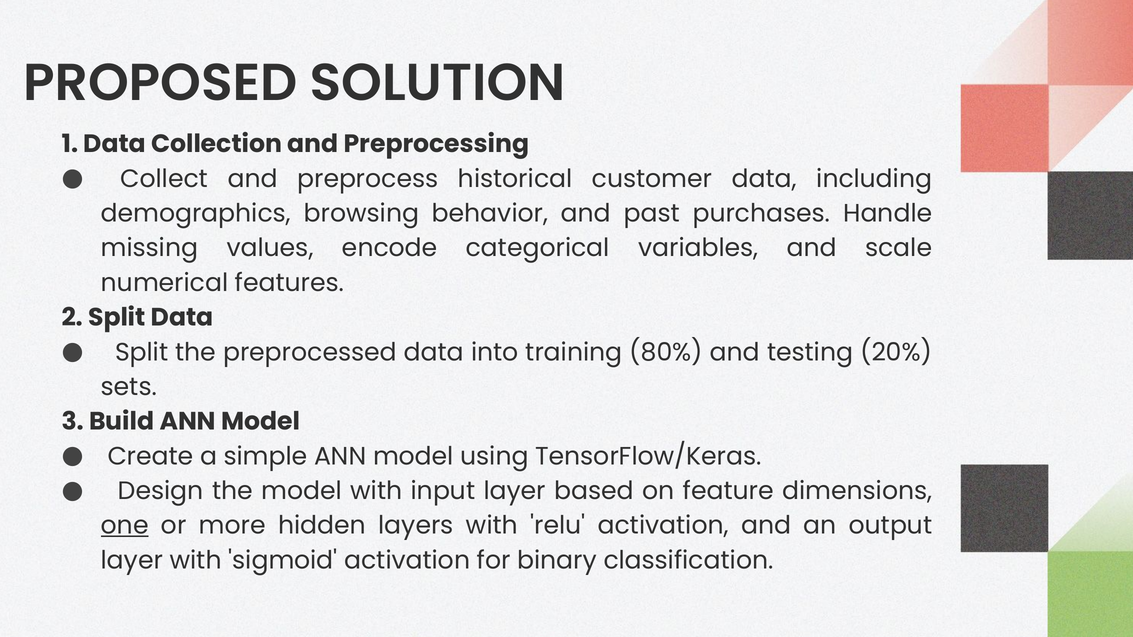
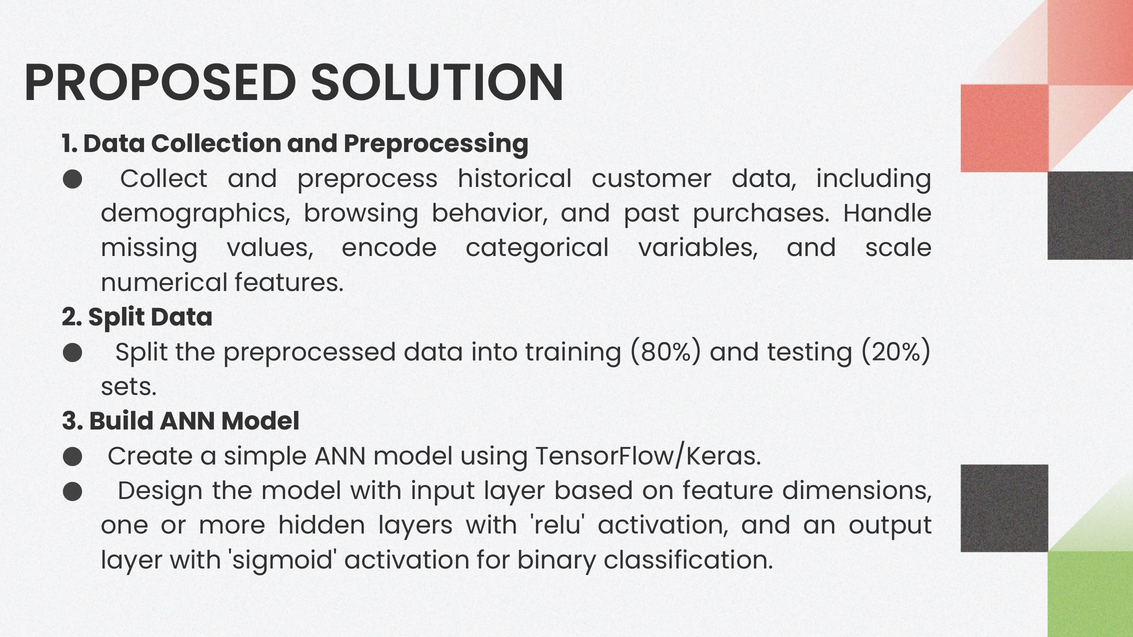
one underline: present -> none (125, 526)
